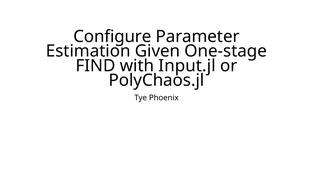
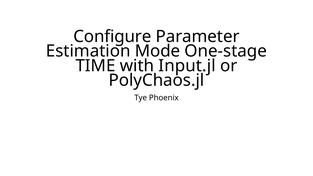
Given: Given -> Mode (158, 51)
FIND: FIND -> TIME (95, 66)
